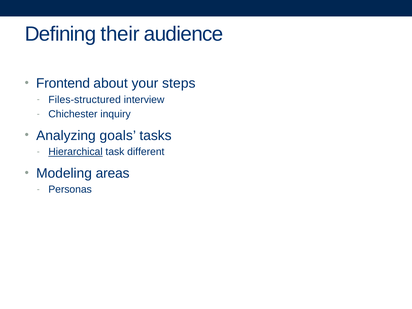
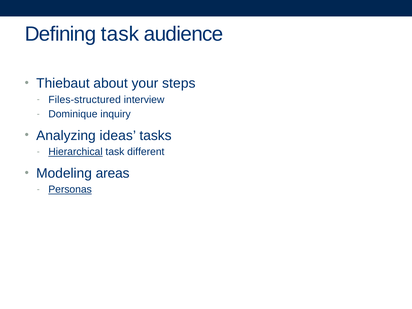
Defining their: their -> task (120, 34)
Frontend: Frontend -> Thiebaut (63, 83)
Chichester: Chichester -> Dominique (73, 114)
goals: goals -> ideas (118, 136)
Personas underline: none -> present (70, 190)
